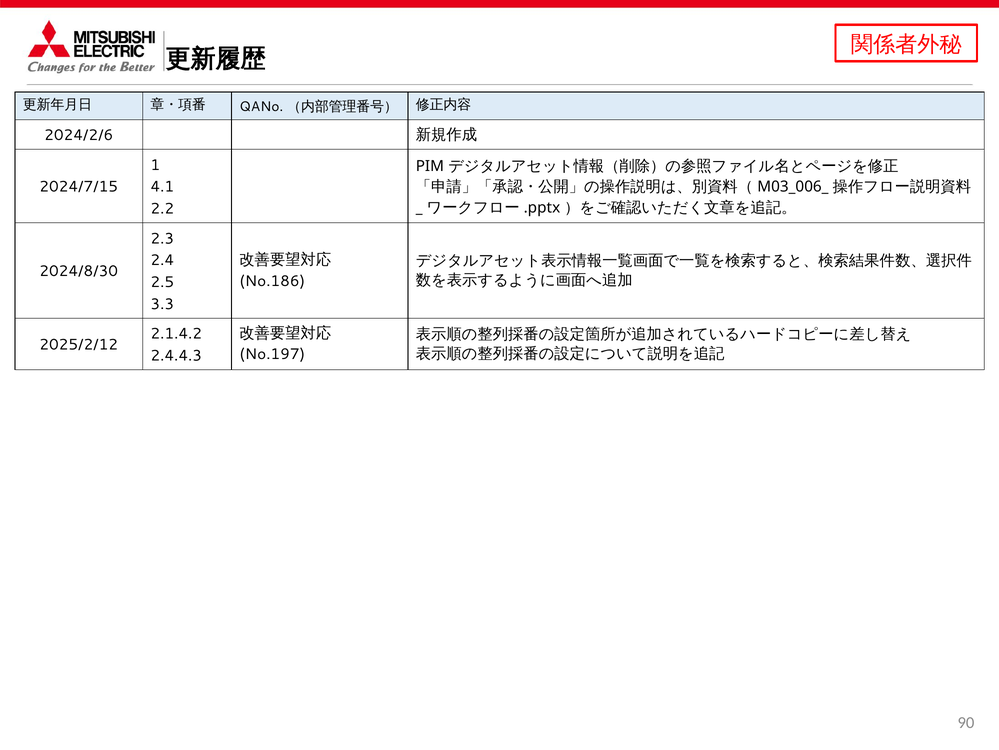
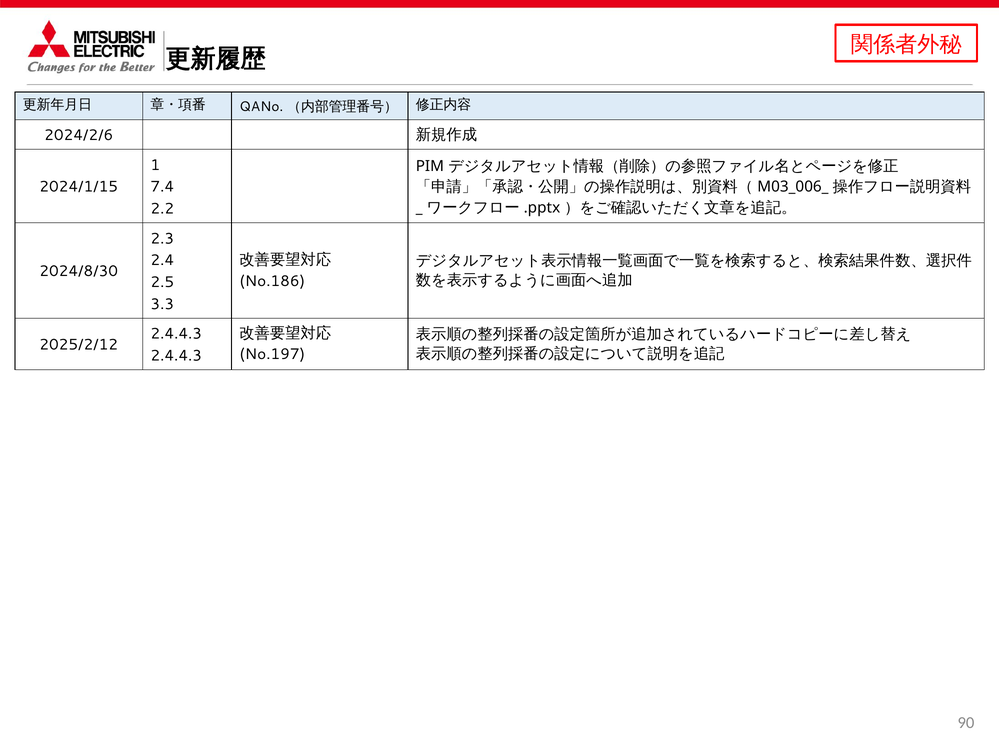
2024/7/15: 2024/7/15 -> 2024/1/15 (79, 187)
4.1: 4.1 -> 7.4 (162, 187)
2.1.4.2: 2.1.4.2 -> 2.4.4.3 (176, 334)
